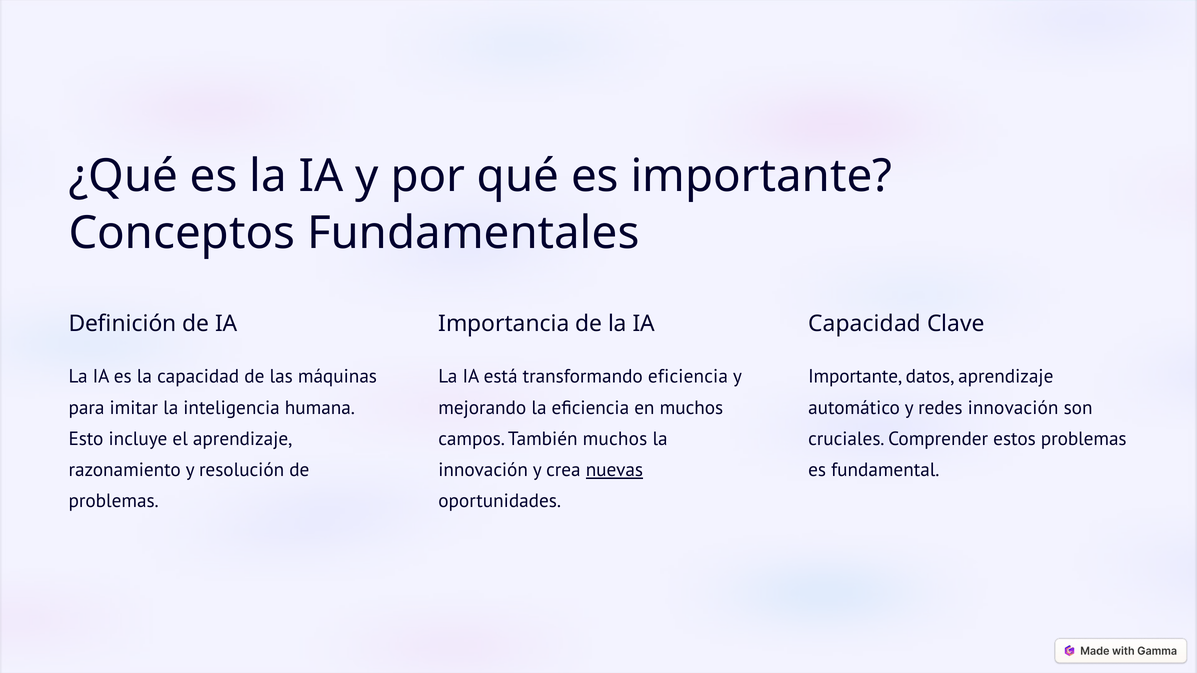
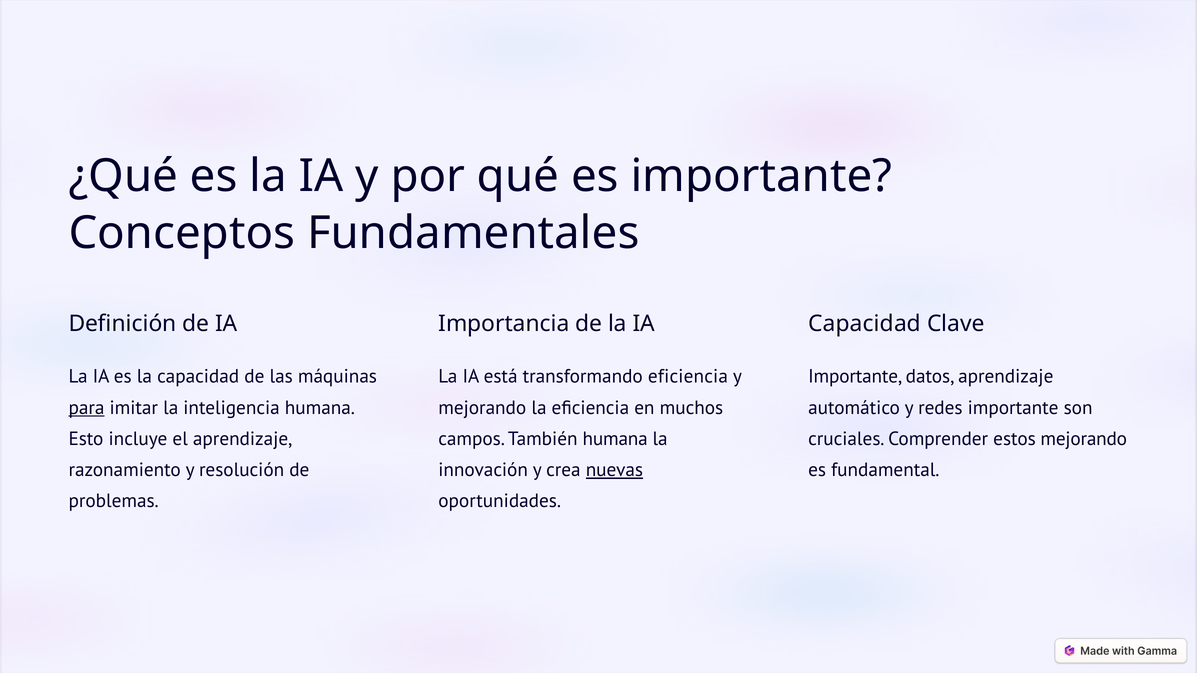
para underline: none -> present (87, 408)
redes innovación: innovación -> importante (1013, 408)
También muchos: muchos -> humana (615, 439)
estos problemas: problemas -> mejorando (1084, 439)
